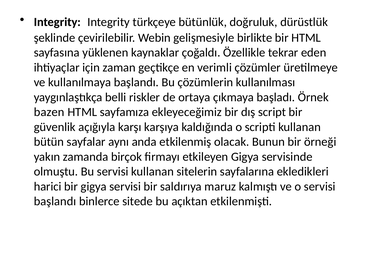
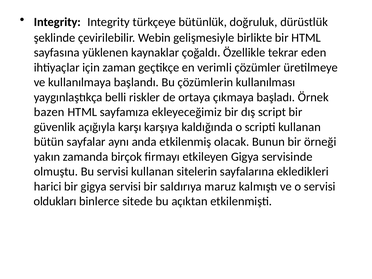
başlandı: başlandı -> oldukları (55, 201)
